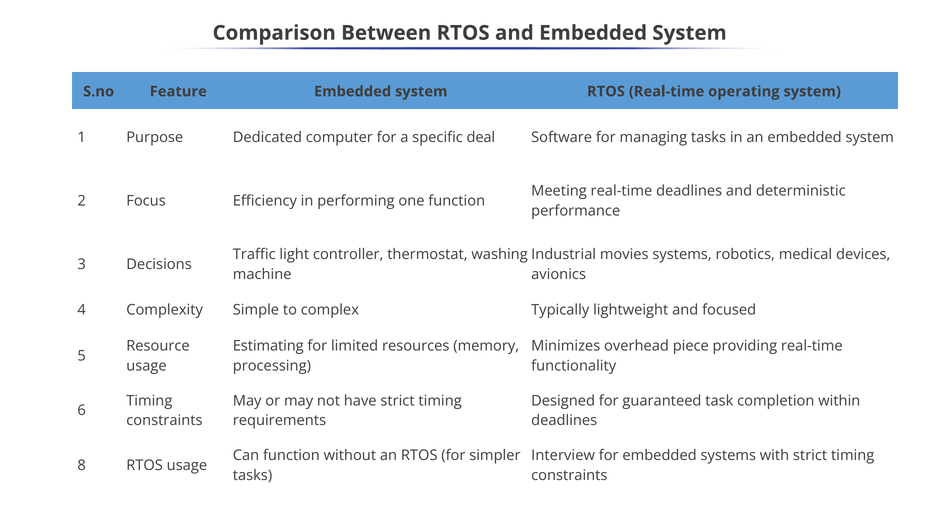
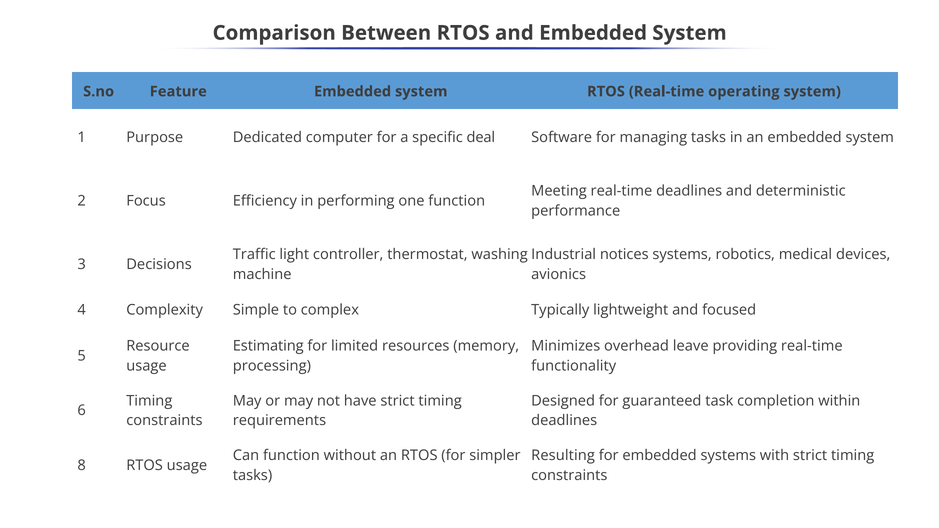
movies: movies -> notices (624, 254)
piece: piece -> leave (691, 346)
Interview: Interview -> Resulting (563, 456)
